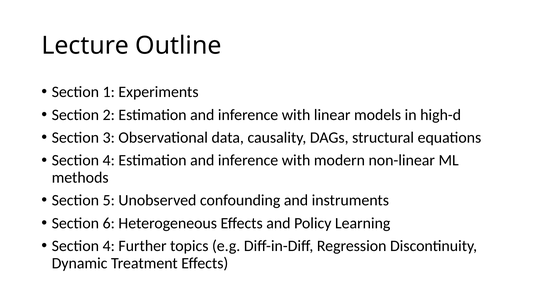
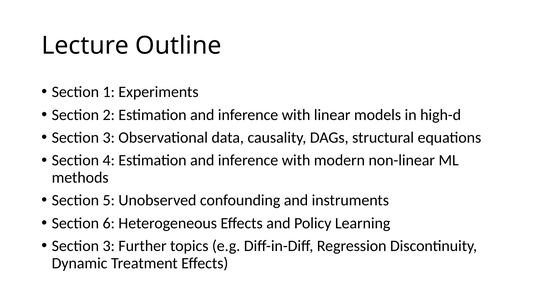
4: 4 -> 3 (109, 246)
